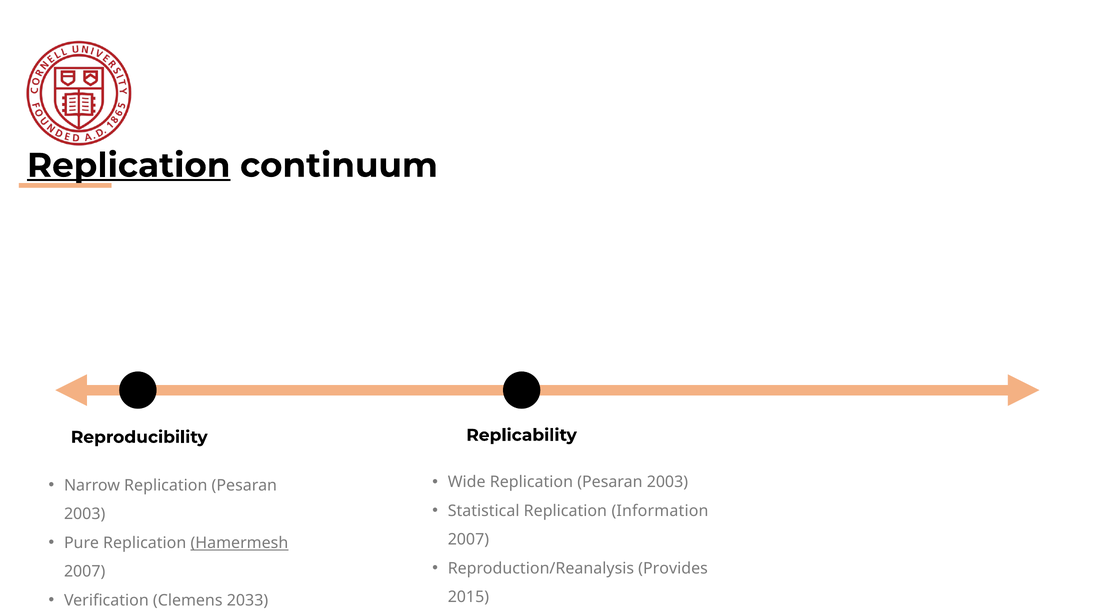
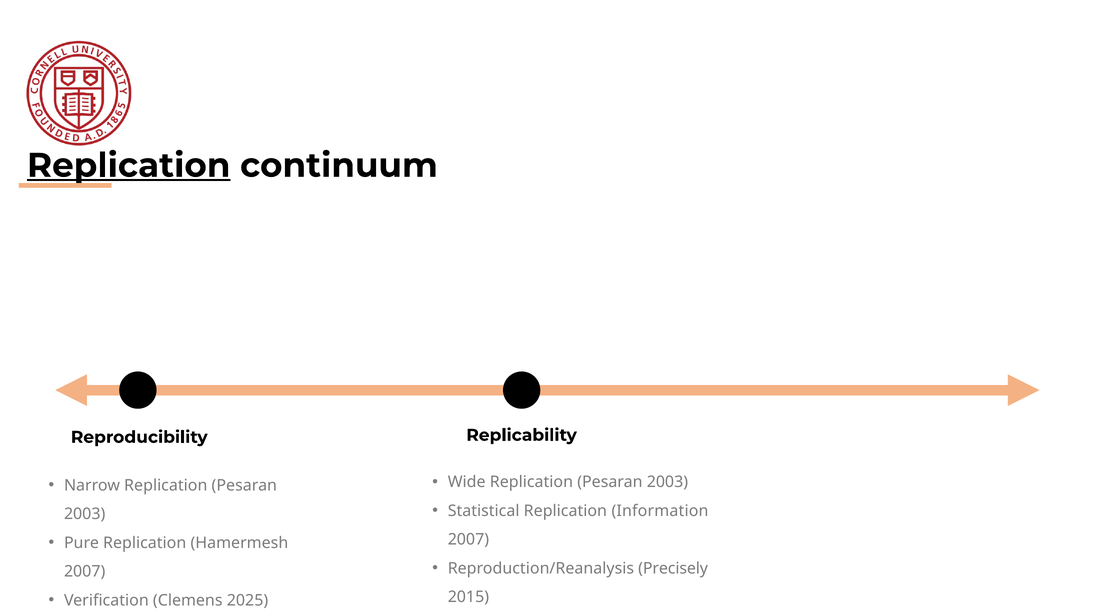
Hamermesh underline: present -> none (239, 543)
Provides: Provides -> Precisely (673, 569)
2033: 2033 -> 2025 (247, 601)
